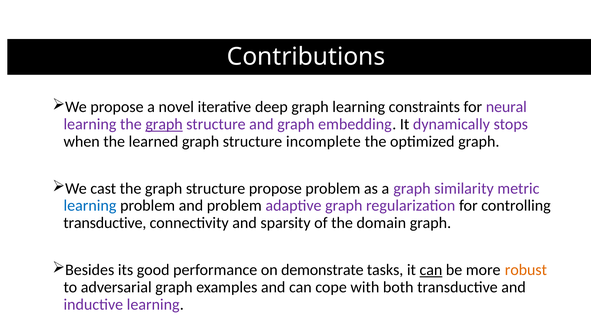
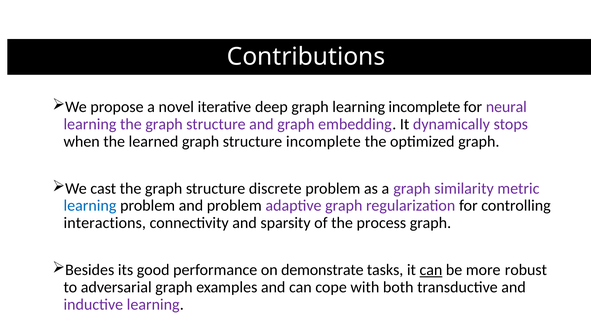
learning constraints: constraints -> incomplete (424, 107)
graph underline: present -> none (164, 124)
structure propose: propose -> discrete (275, 188)
transductive: transductive -> interactions (105, 223)
domain: domain -> process (381, 223)
robust colour: orange -> black (526, 269)
